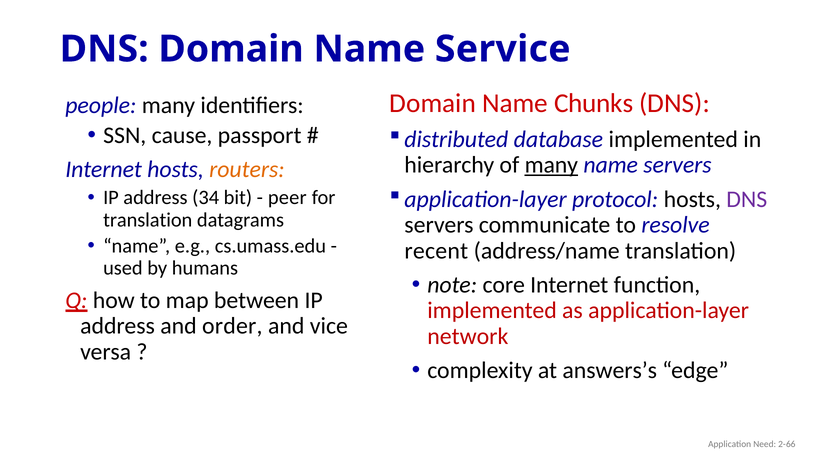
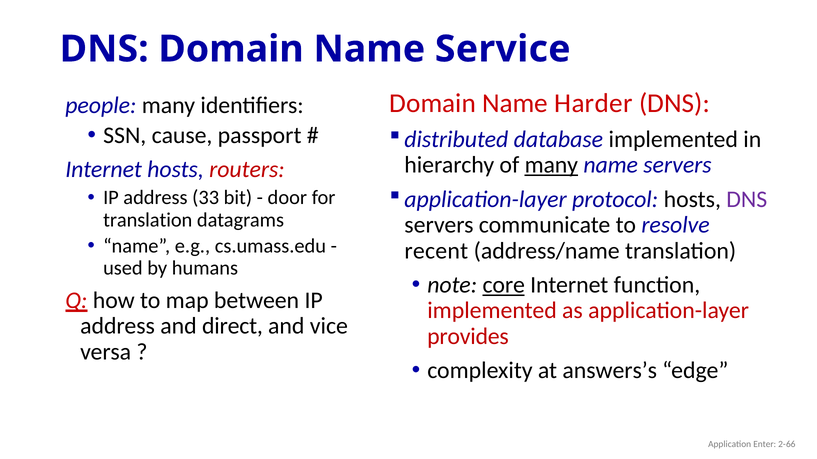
Chunks: Chunks -> Harder (593, 103)
routers colour: orange -> red (247, 170)
34: 34 -> 33 (206, 198)
peer: peer -> door (287, 198)
core underline: none -> present (504, 285)
order: order -> direct (232, 327)
network: network -> provides (468, 337)
Need: Need -> Enter (765, 444)
